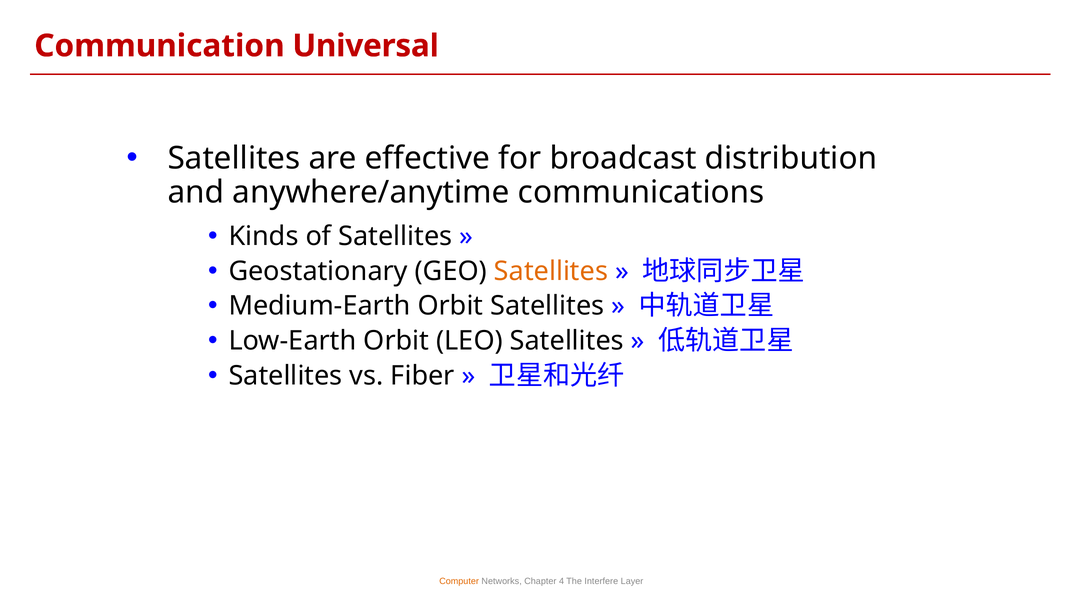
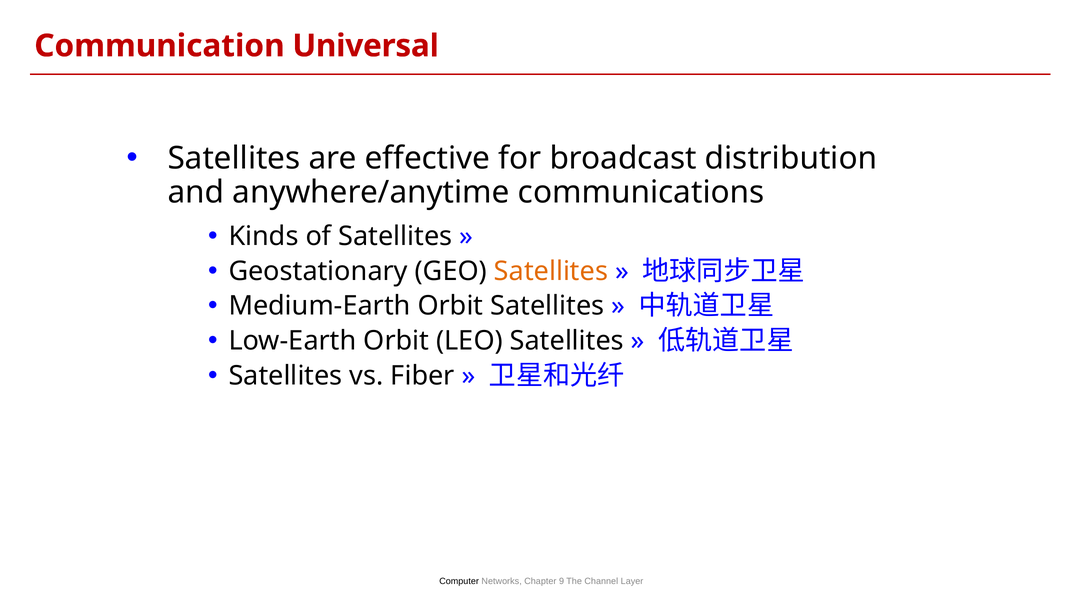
Computer colour: orange -> black (459, 581)
4: 4 -> 9 (562, 581)
Interfere: Interfere -> Channel (601, 581)
